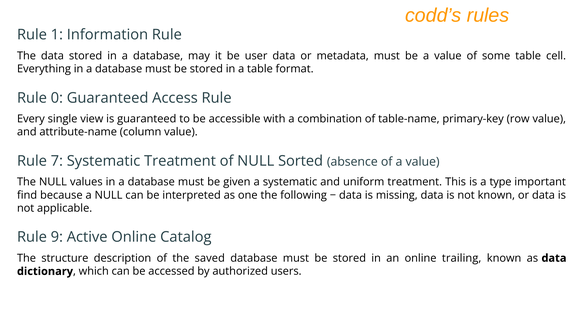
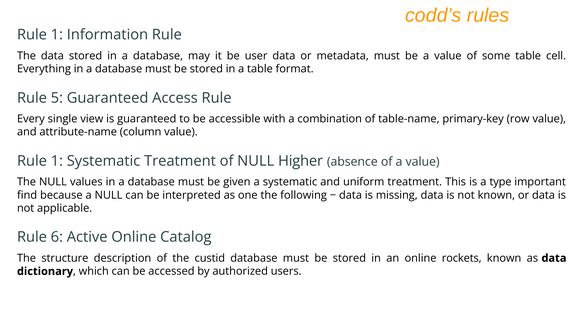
0: 0 -> 5 (57, 98)
7: 7 -> 1 (57, 161)
Sorted: Sorted -> Higher (301, 161)
9: 9 -> 6 (57, 237)
saved: saved -> custid (210, 258)
trailing: trailing -> rockets (462, 258)
